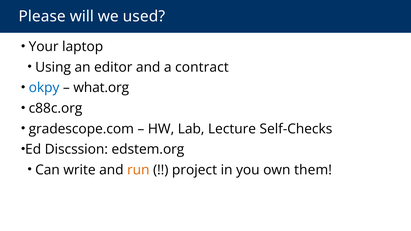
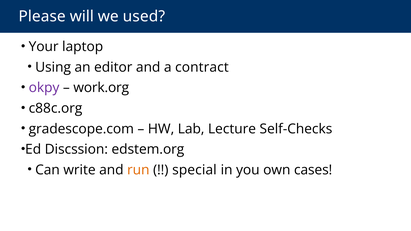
okpy colour: blue -> purple (44, 88)
what.org: what.org -> work.org (101, 88)
project: project -> special (194, 170)
them: them -> cases (313, 170)
